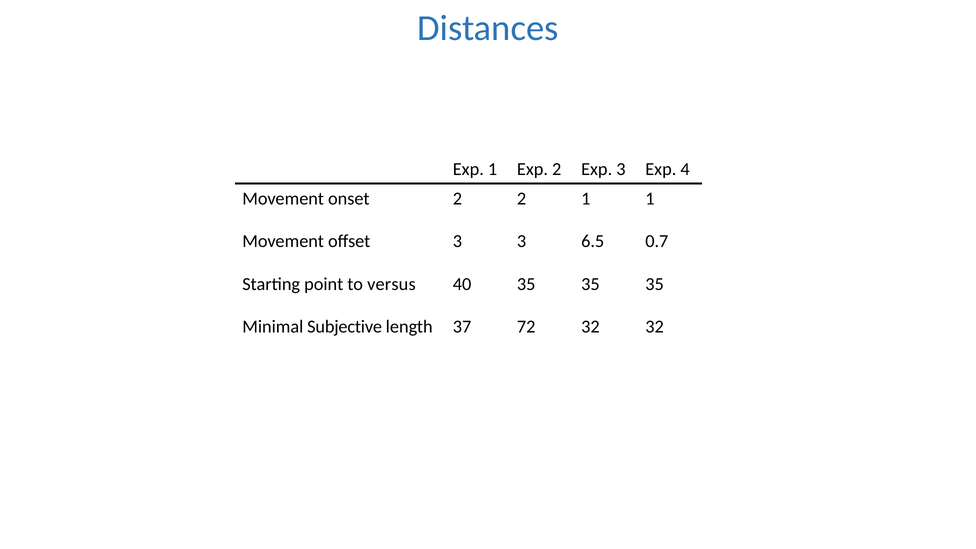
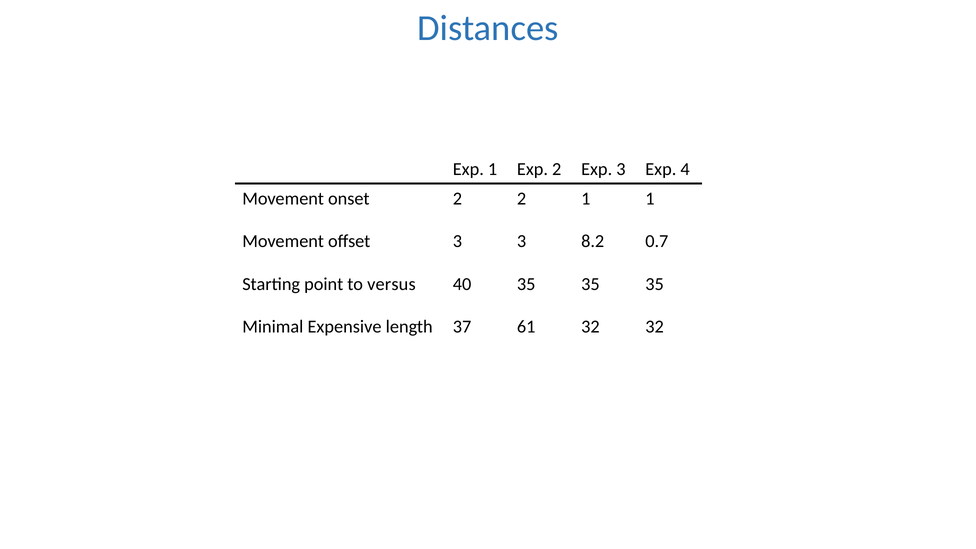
6.5: 6.5 -> 8.2 (593, 241)
Subjective: Subjective -> Expensive (345, 327)
72: 72 -> 61 (526, 327)
